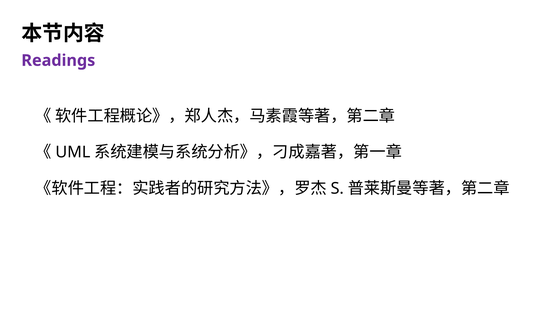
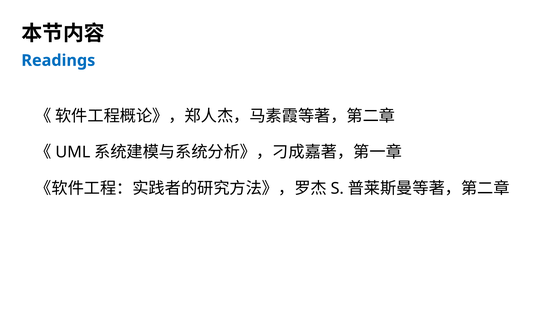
Readings colour: purple -> blue (58, 60)
